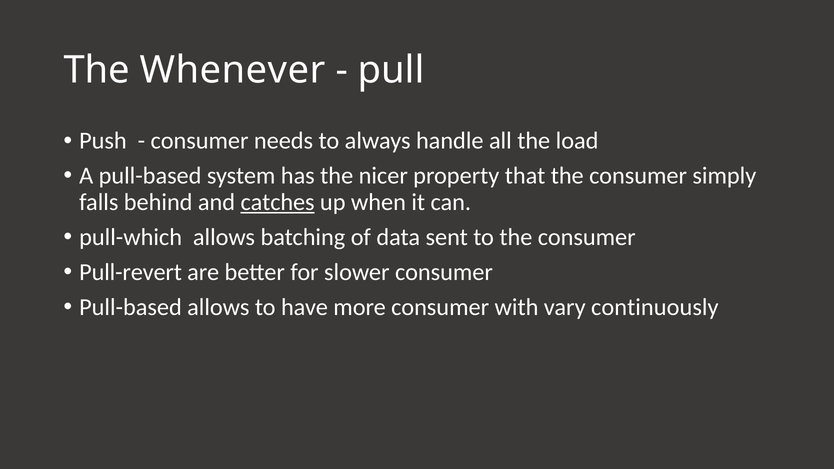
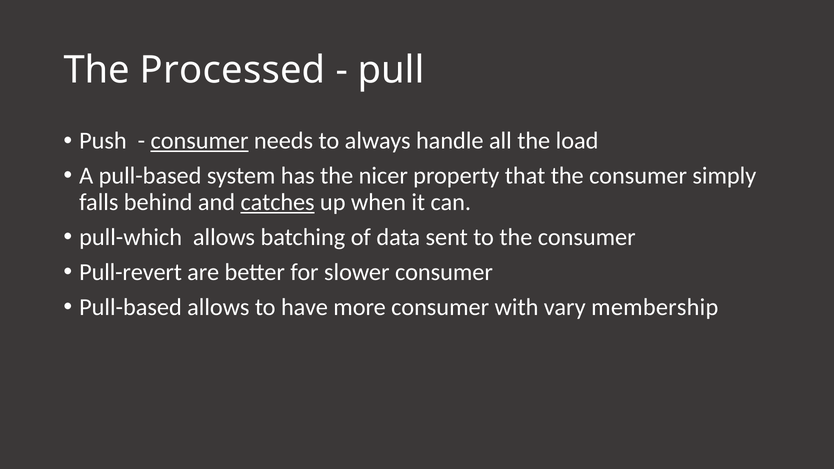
Whenever: Whenever -> Processed (233, 70)
consumer underline: none -> present (200, 141)
continuously: continuously -> membership (655, 307)
